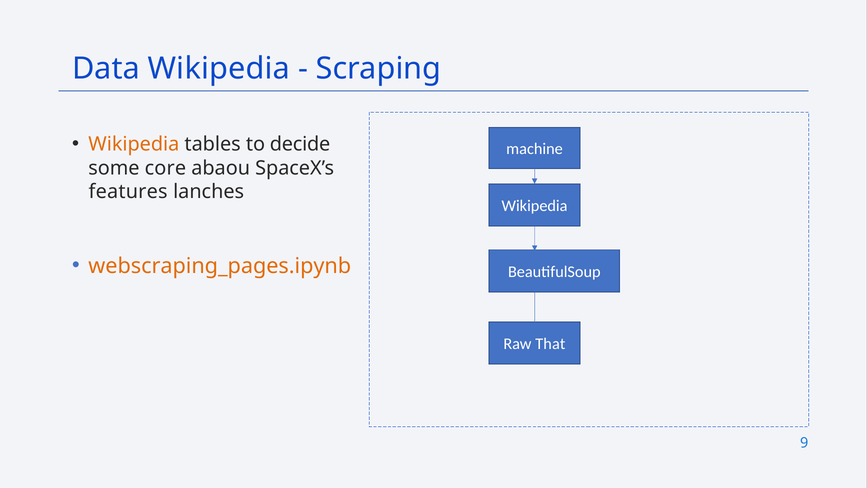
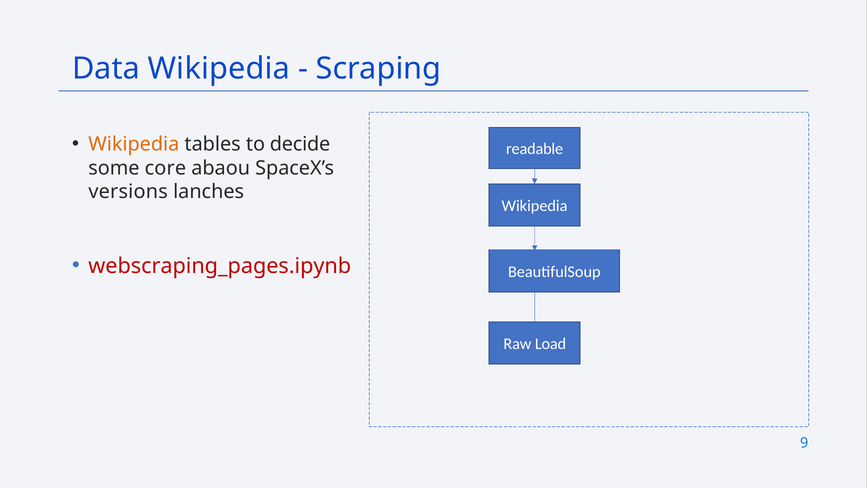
machine: machine -> readable (535, 149)
features: features -> versions (128, 192)
webscraping_pages.ipynb colour: orange -> red (220, 266)
That: That -> Load (551, 344)
